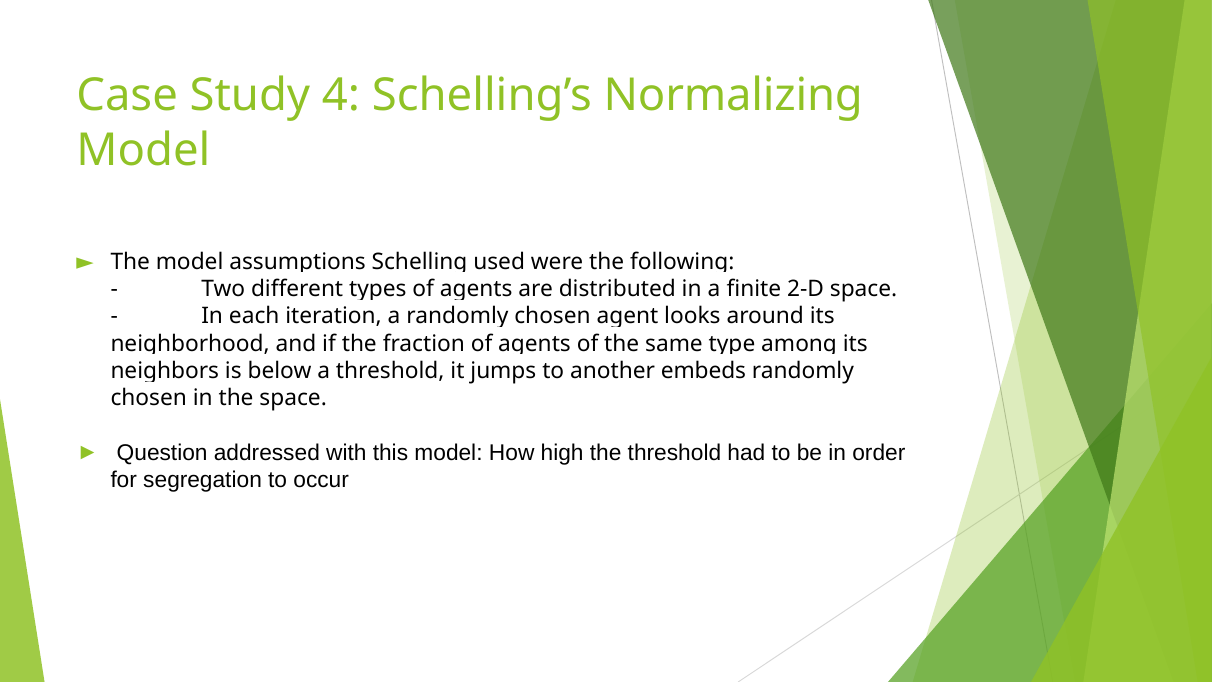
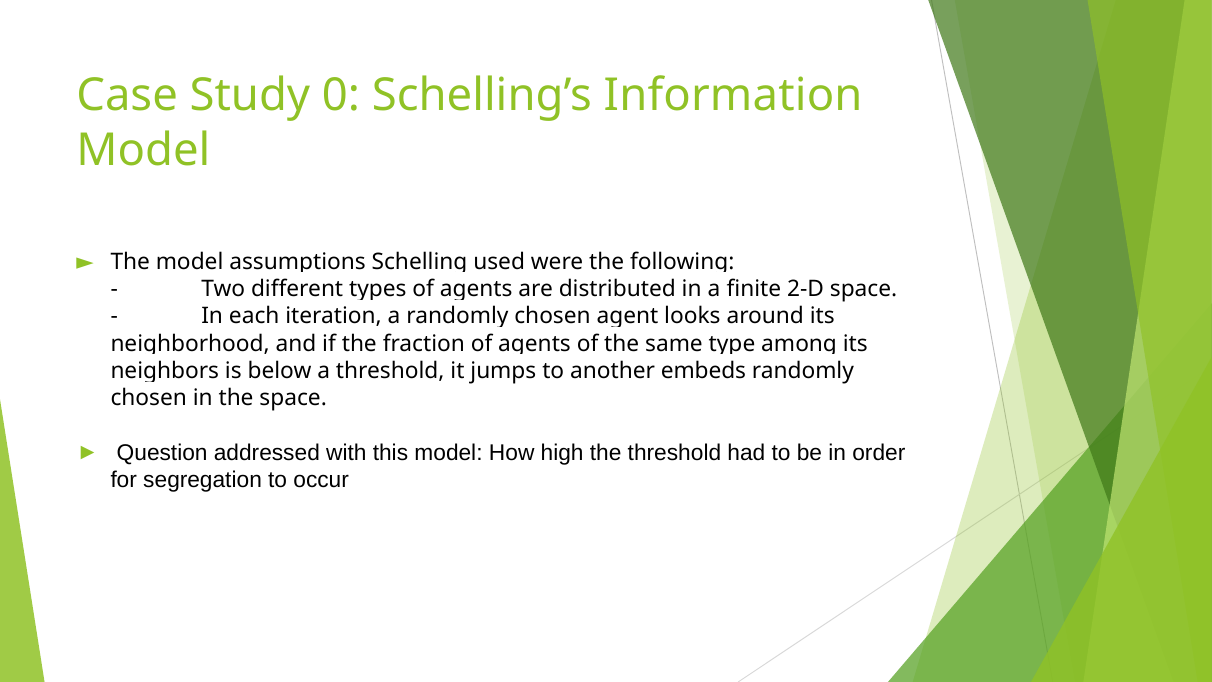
4: 4 -> 0 (341, 96)
Normalizing: Normalizing -> Information (733, 96)
